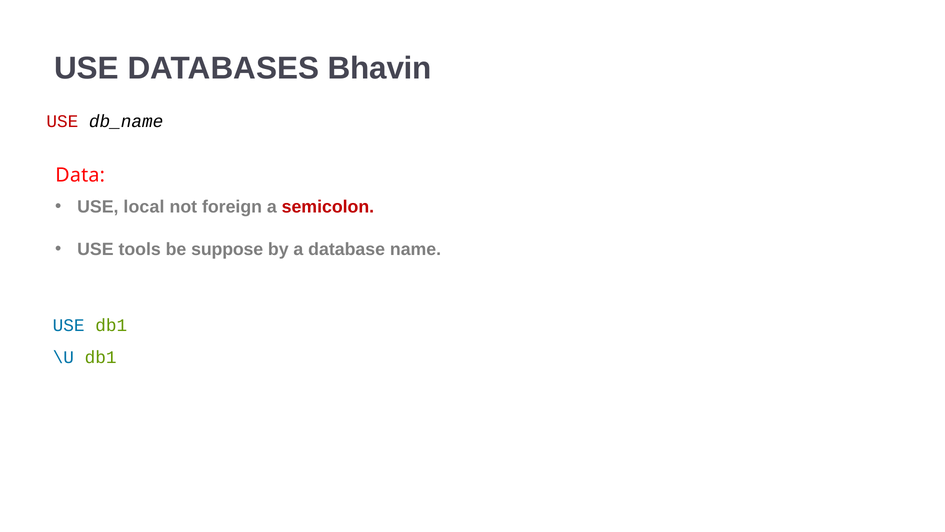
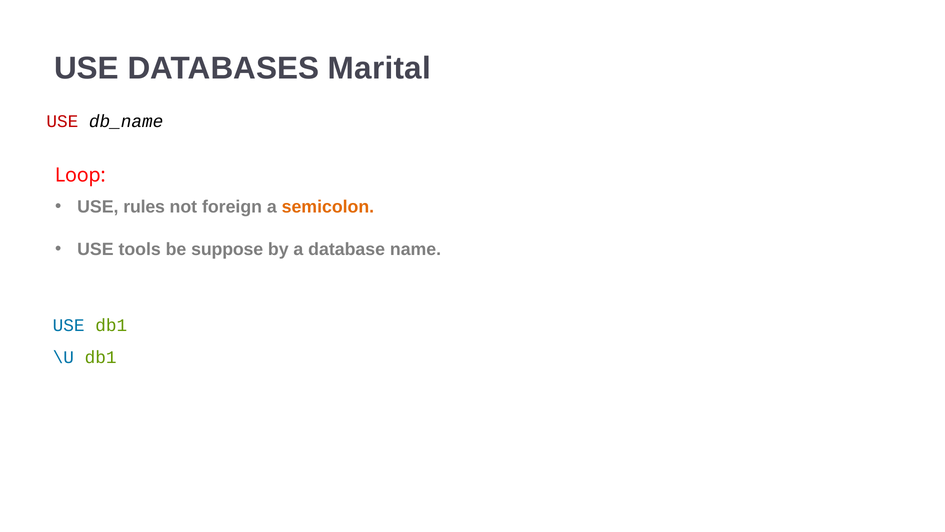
Bhavin: Bhavin -> Marital (379, 68)
Data: Data -> Loop (80, 175)
local: local -> rules (144, 207)
semicolon colour: red -> orange (328, 207)
